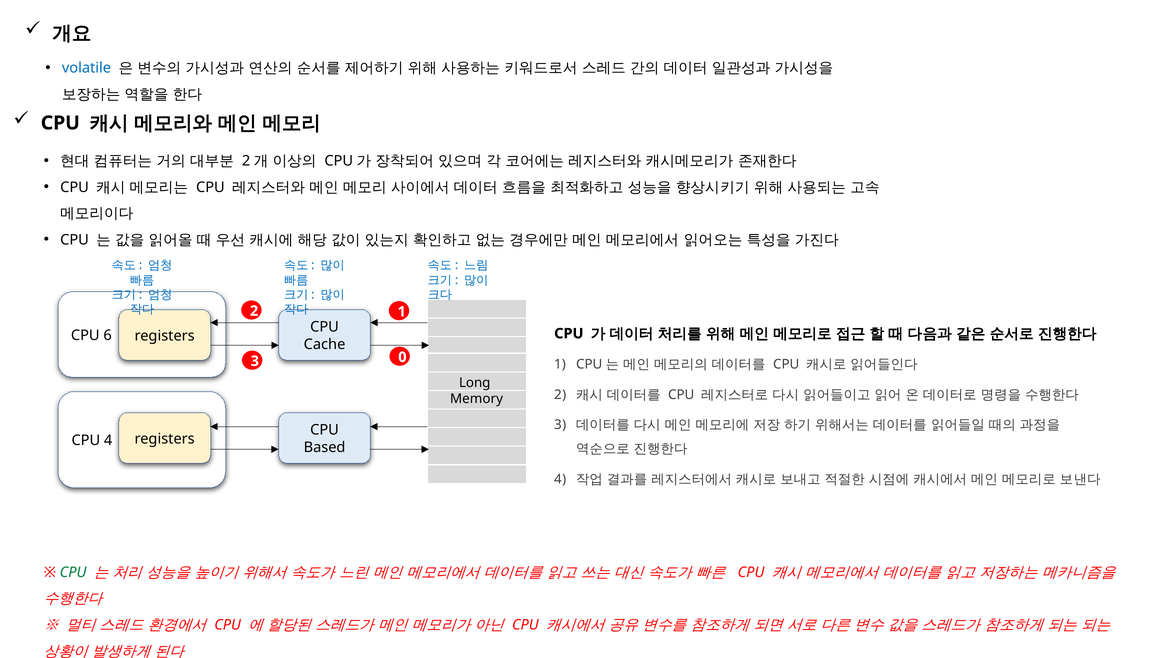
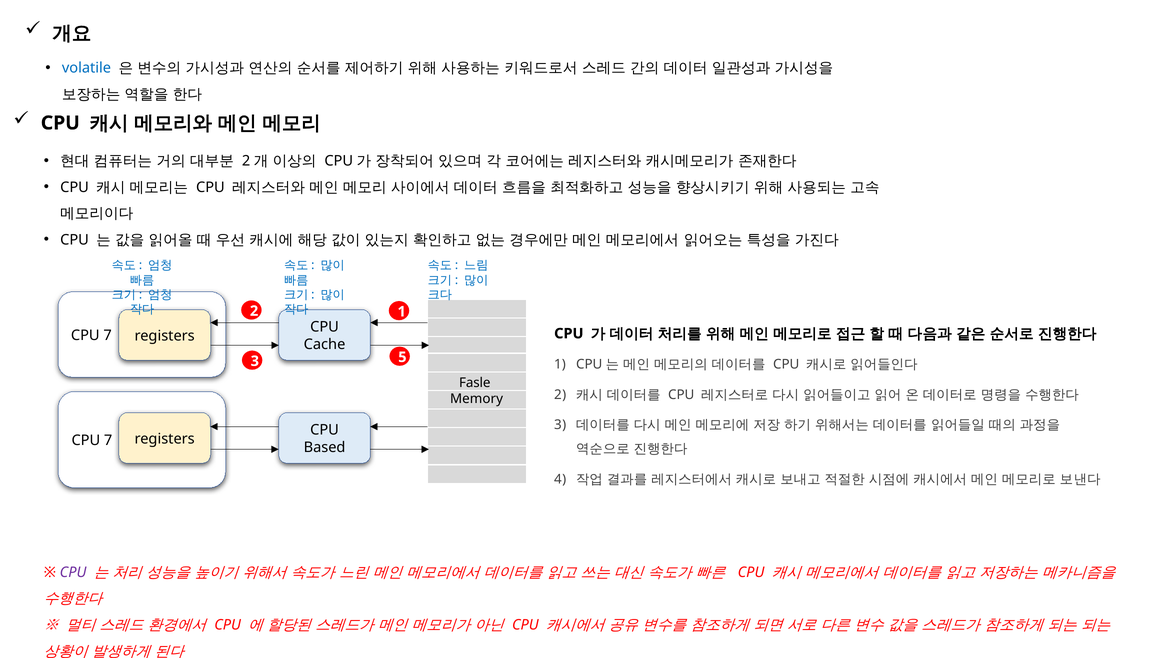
6: 6 -> 7 (108, 335)
0: 0 -> 5 (402, 357)
Long: Long -> Fasle (475, 383)
4: 4 -> 7 (108, 441)
CPU colour: green -> purple (73, 572)
